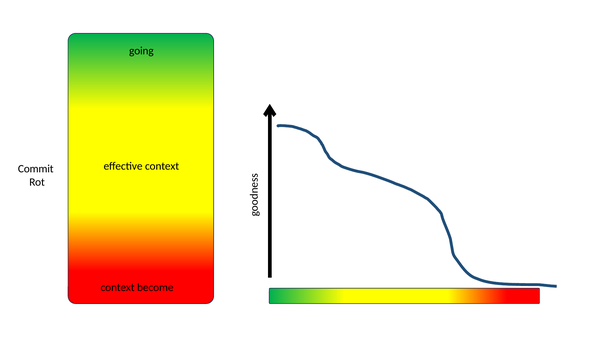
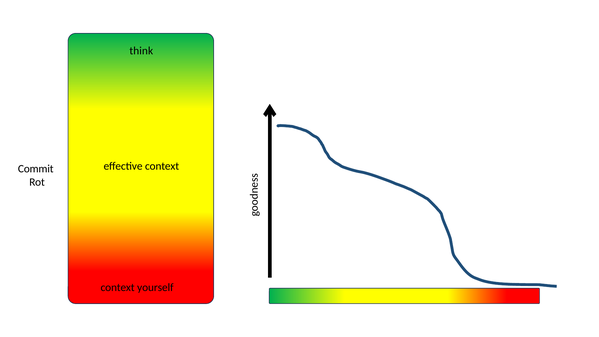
going: going -> think (141, 51)
become: become -> yourself (155, 287)
